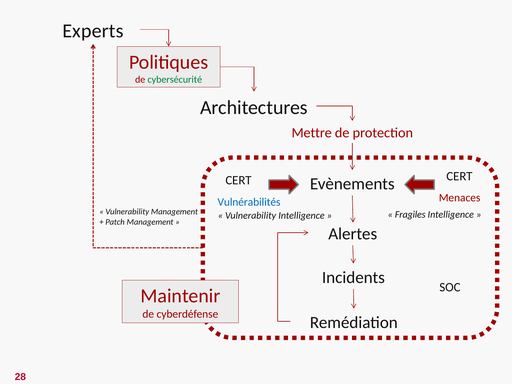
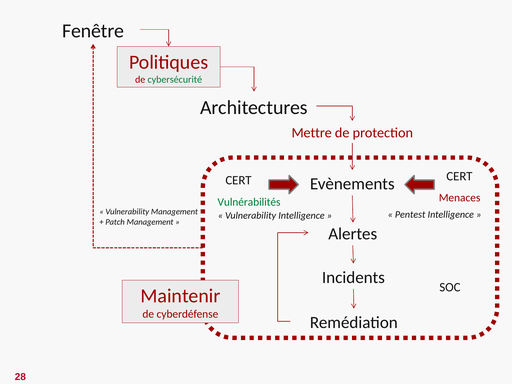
Experts: Experts -> Fenêtre (93, 31)
Vulnérabilités colour: blue -> green (249, 202)
Fragiles: Fragiles -> Pentest (410, 214)
